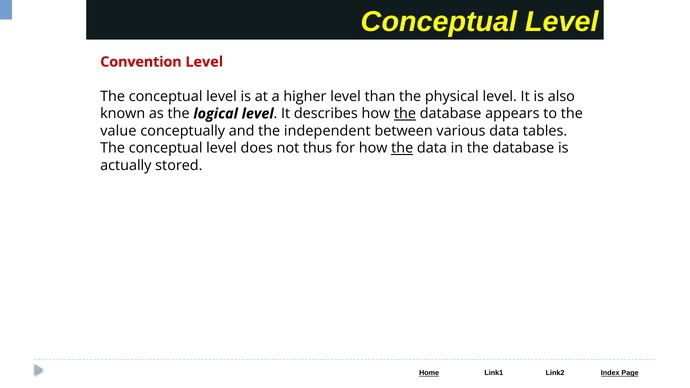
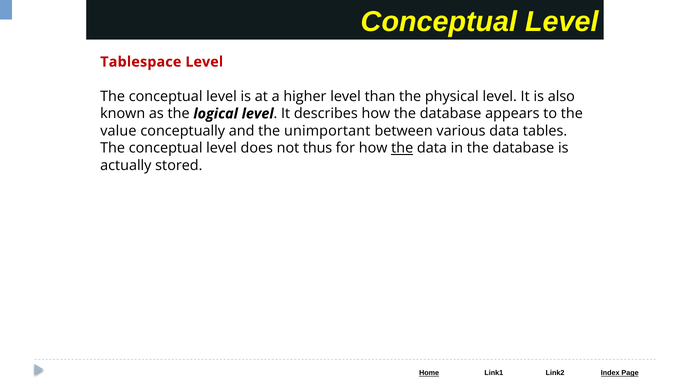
Convention: Convention -> Tablespace (141, 62)
the underline: present -> none (405, 114)
independent: independent -> unimportant (327, 131)
